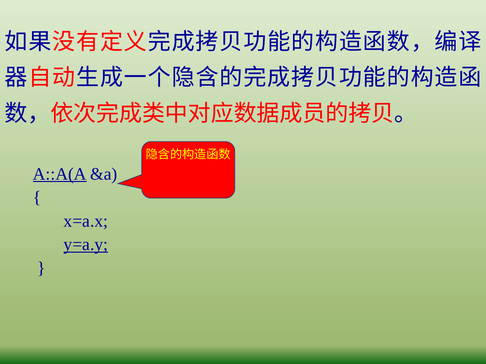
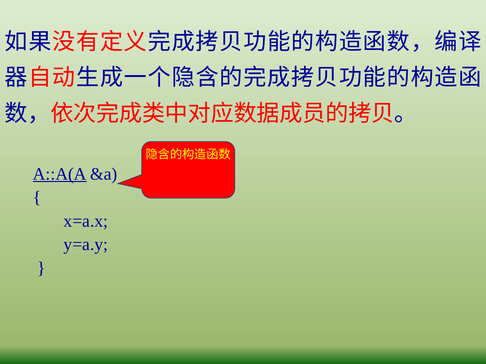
y=a.y underline: present -> none (86, 245)
